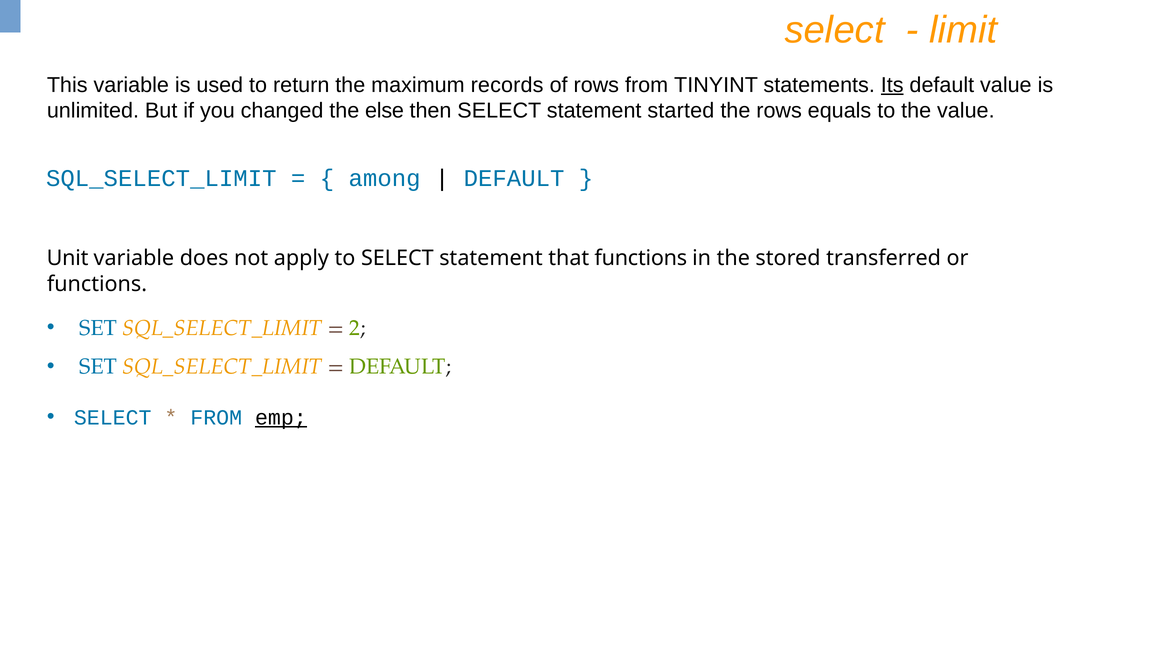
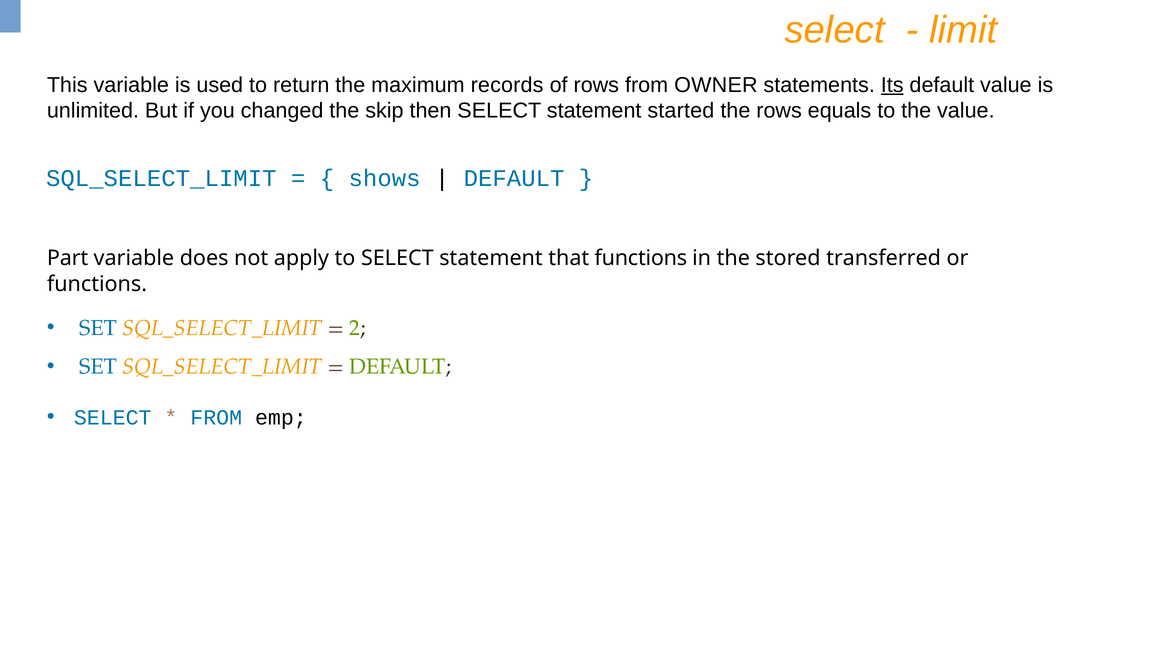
TINYINT: TINYINT -> OWNER (716, 85)
else: else -> skip (384, 111)
among: among -> shows (385, 178)
Unit: Unit -> Part (68, 258)
emp underline: present -> none (281, 417)
